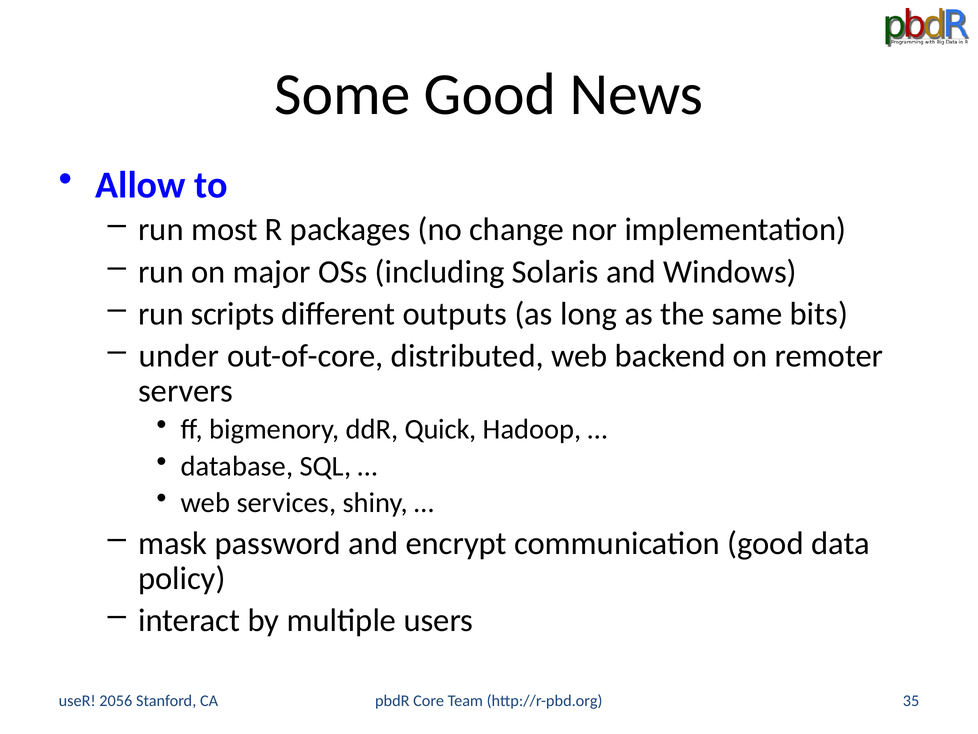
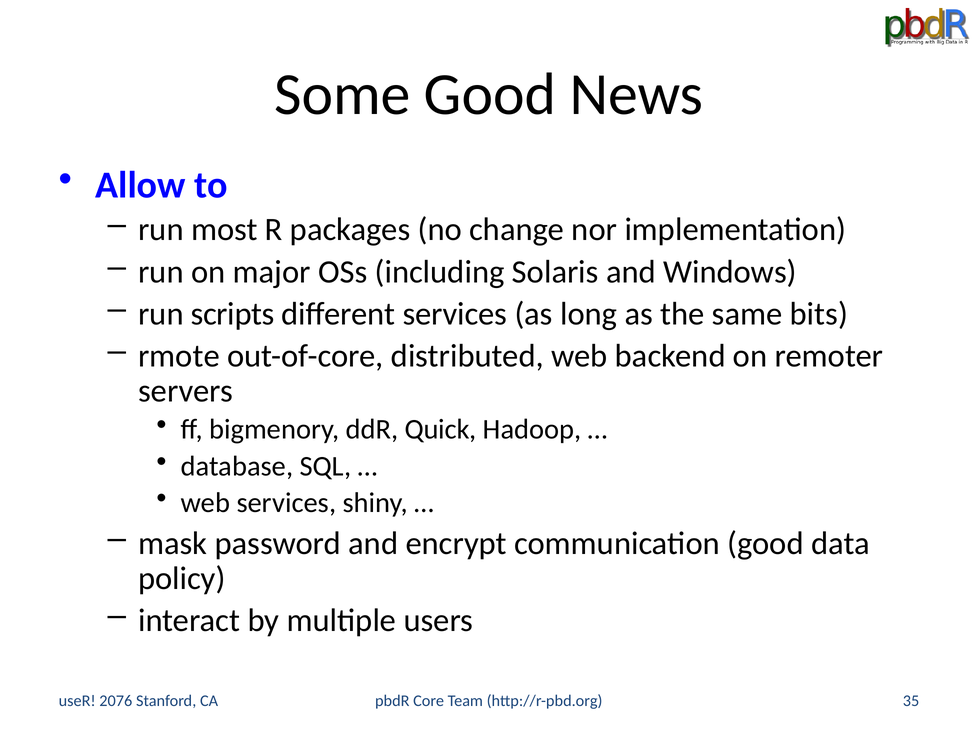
different outputs: outputs -> services (455, 314)
under: under -> rmote (179, 356)
2056: 2056 -> 2076 (116, 700)
